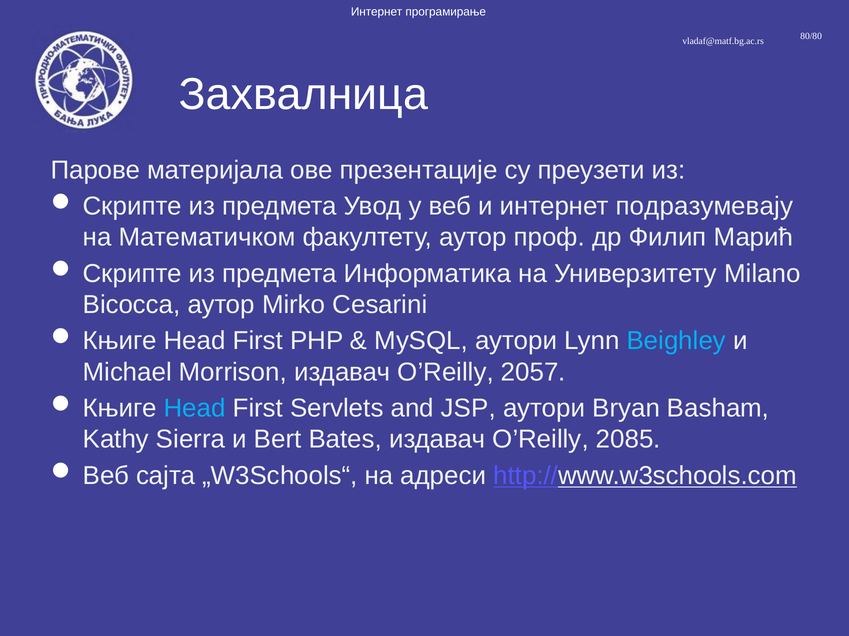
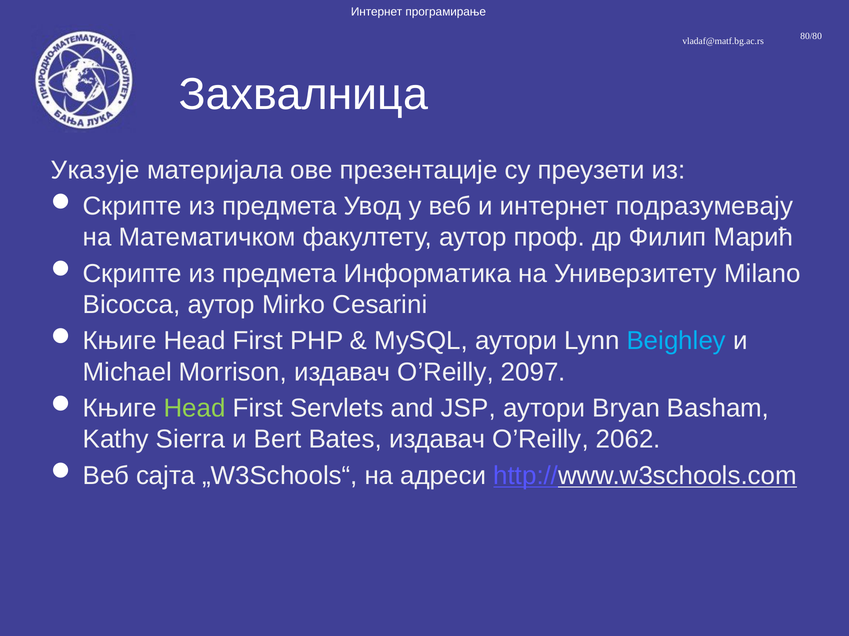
Парове: Парове -> Указује (95, 170)
2057: 2057 -> 2097 (533, 372)
Head colour: light blue -> light green (195, 409)
2085: 2085 -> 2062 (628, 440)
